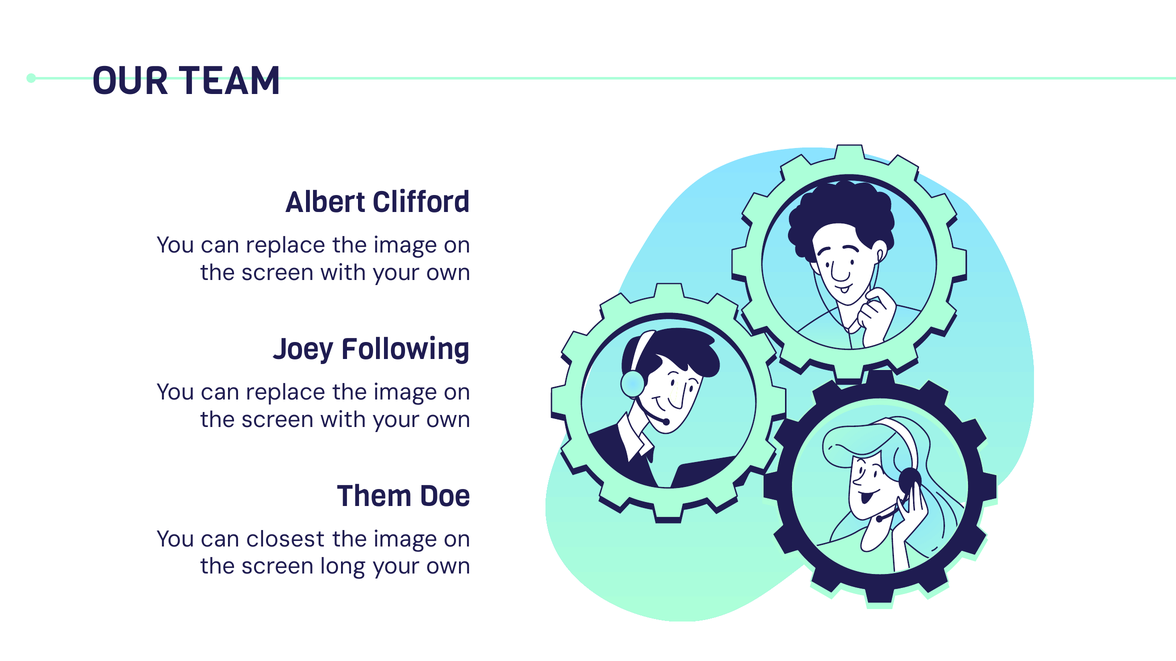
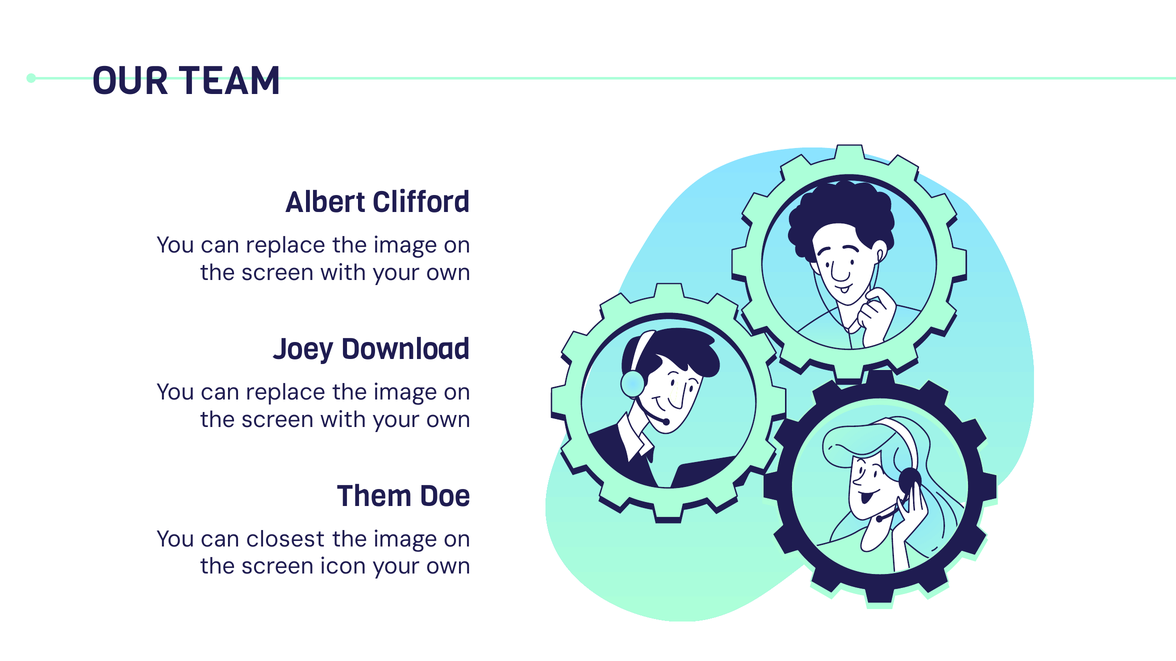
Following: Following -> Download (406, 350)
long: long -> icon (343, 567)
